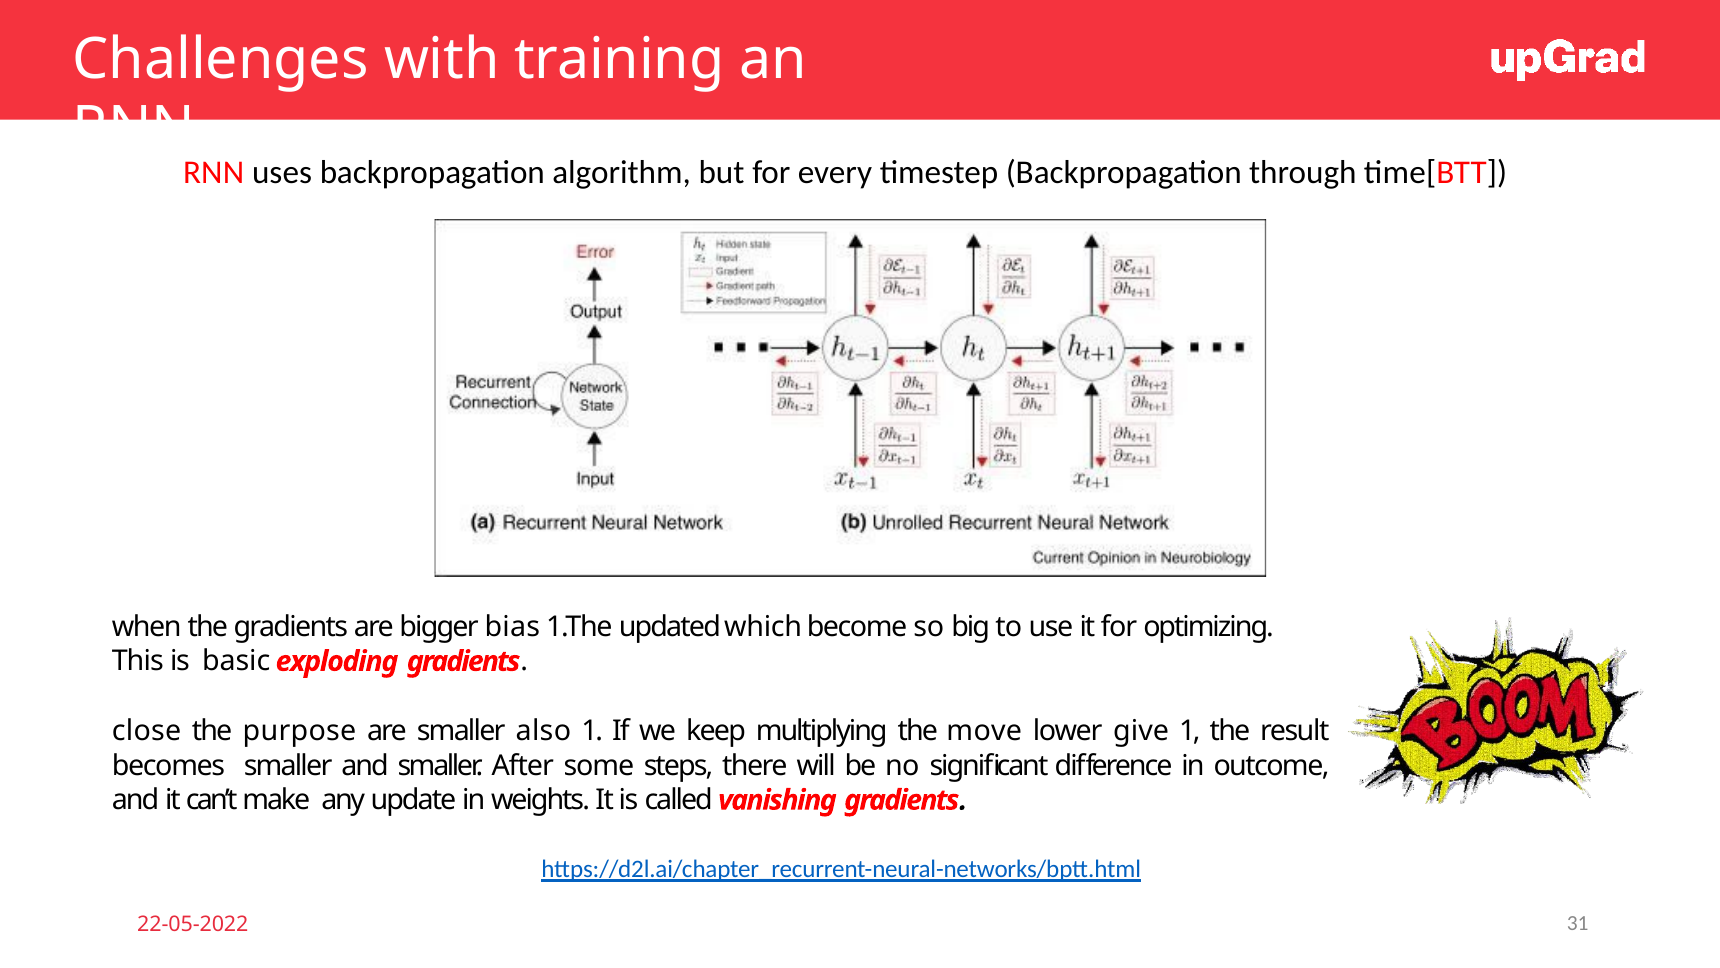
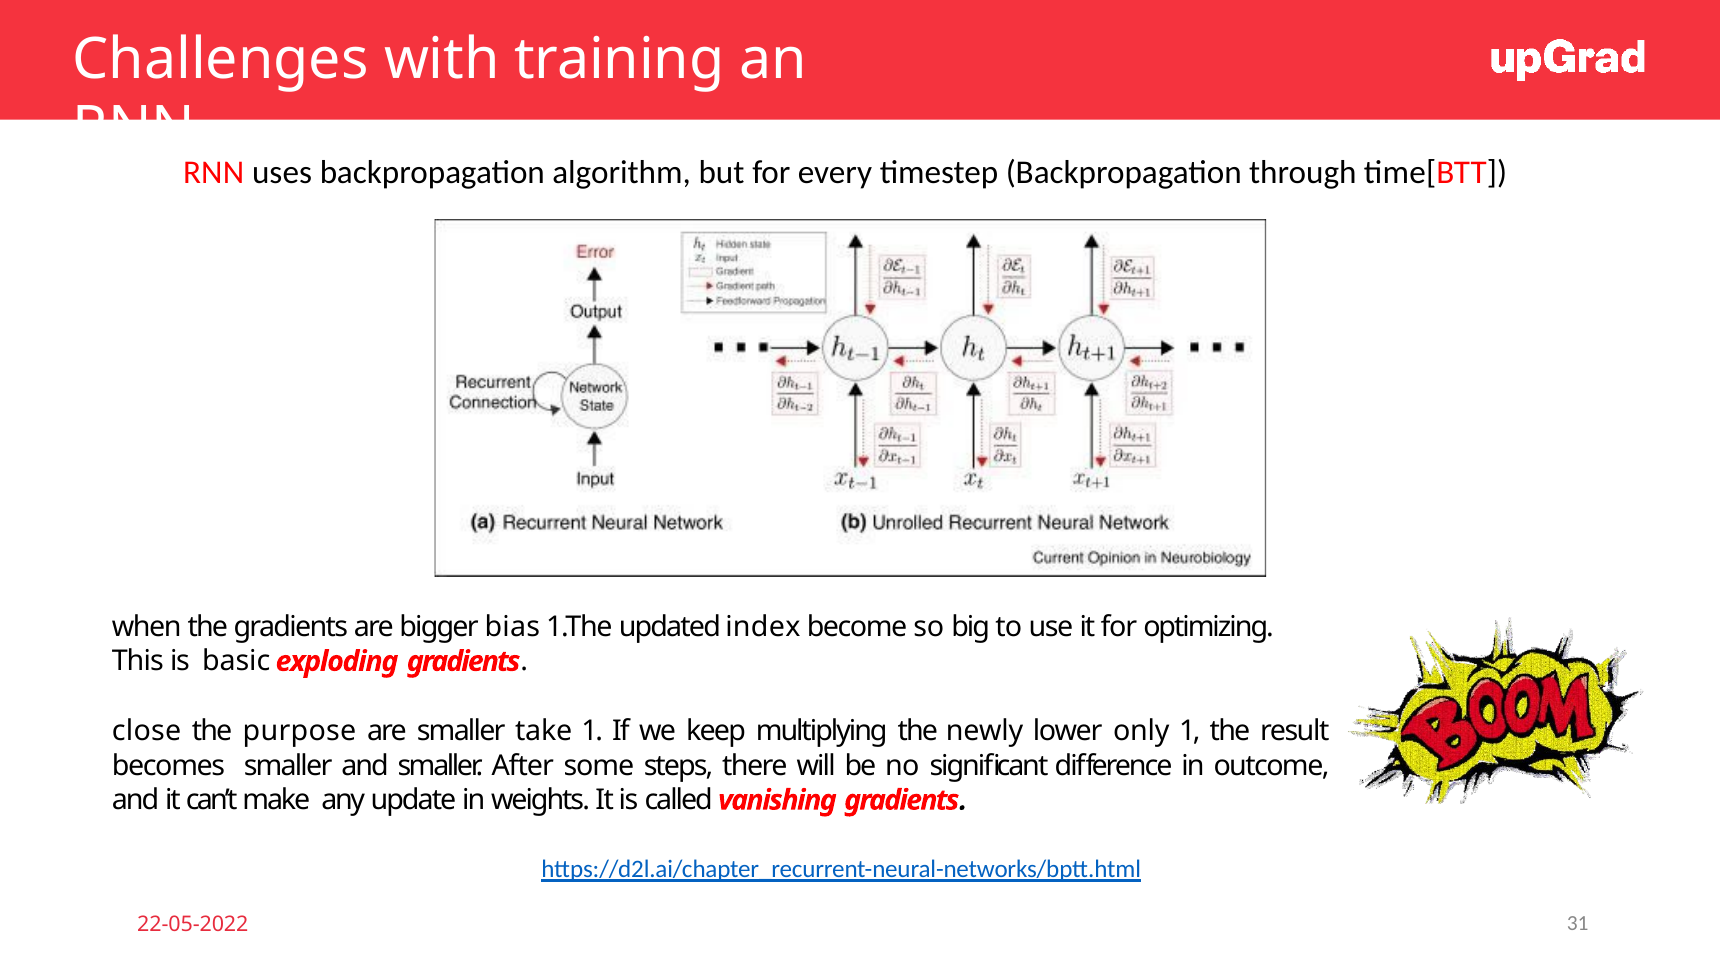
which: which -> index (763, 627)
also: also -> take (544, 731)
move: move -> newly (985, 731)
give: give -> only (1141, 731)
